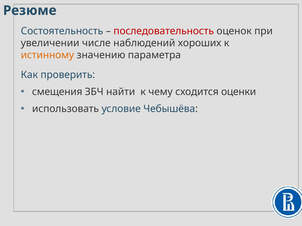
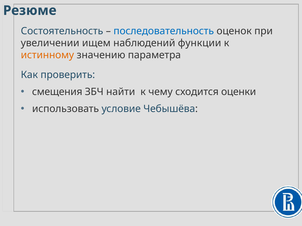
последовательность colour: red -> blue (164, 31)
числе: числе -> ищем (96, 43)
хороших: хороших -> функции (200, 43)
